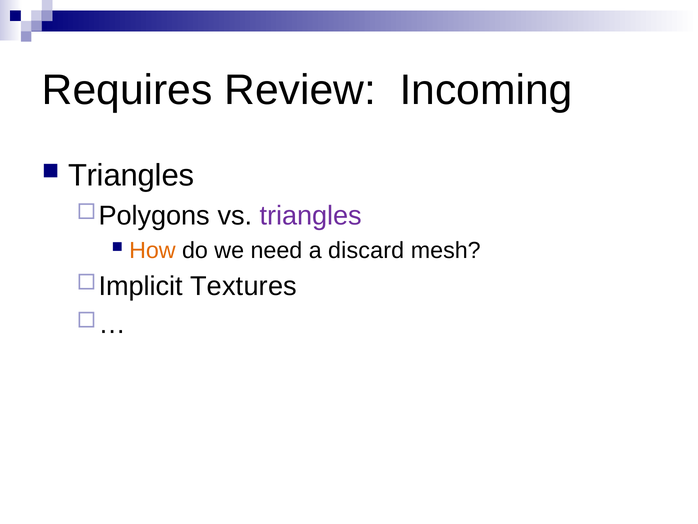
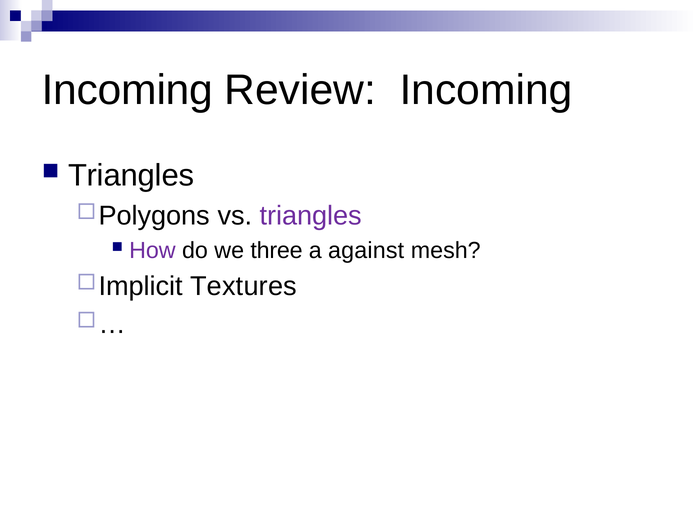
Requires: Requires -> Incoming (127, 90)
How colour: orange -> purple (152, 250)
need: need -> three (277, 250)
discard: discard -> against (366, 250)
